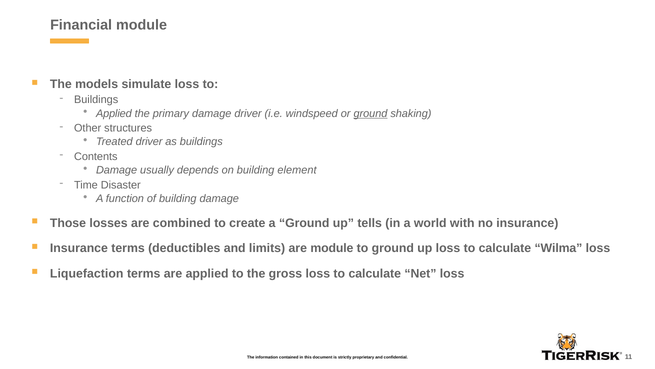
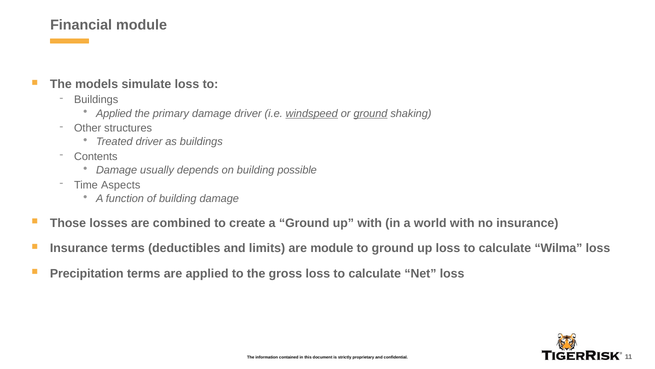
windspeed underline: none -> present (312, 113)
element: element -> possible (297, 170)
Disaster: Disaster -> Aspects (121, 185)
up tells: tells -> with (370, 223)
Liquefaction: Liquefaction -> Precipitation (87, 273)
